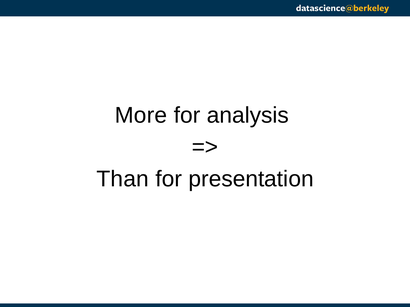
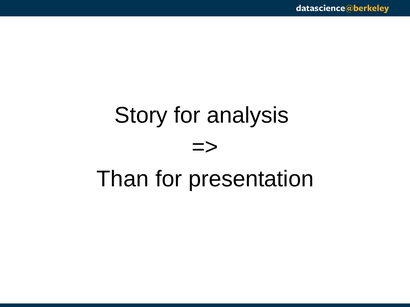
More: More -> Story (141, 115)
